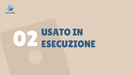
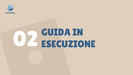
USATO: USATO -> GUIDA (56, 32)
